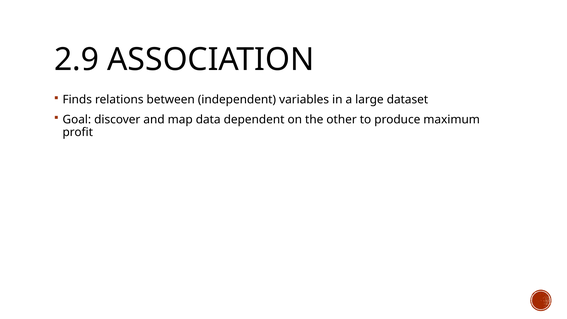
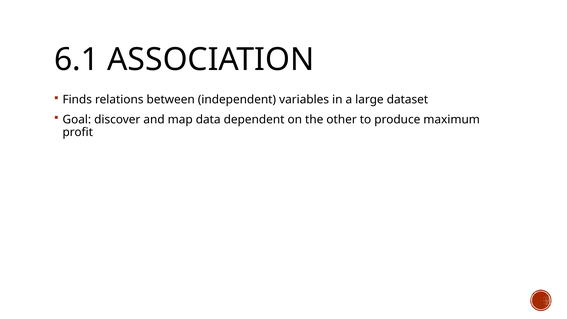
2.9: 2.9 -> 6.1 (77, 60)
